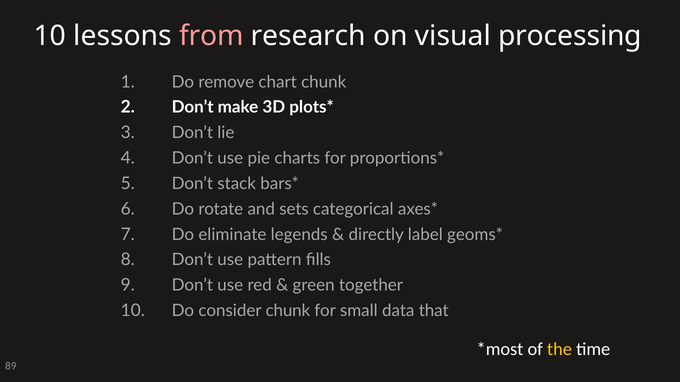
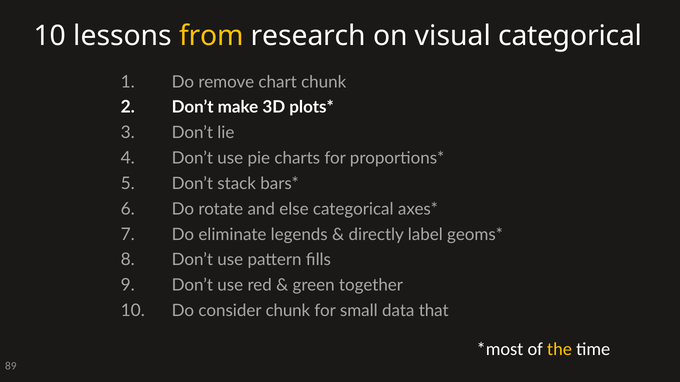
from colour: pink -> yellow (212, 36)
visual processing: processing -> categorical (570, 36)
sets: sets -> else (294, 209)
